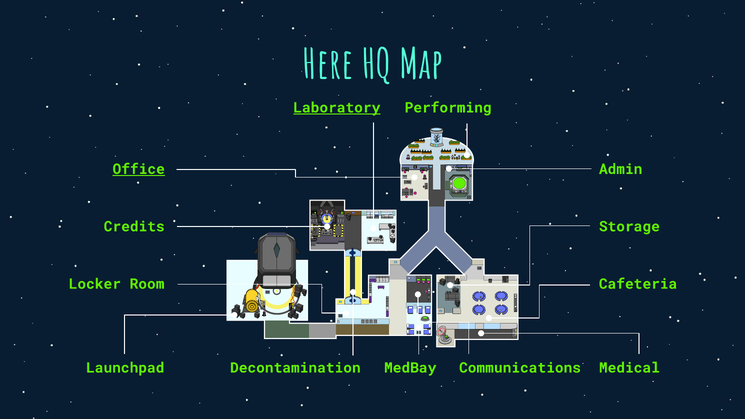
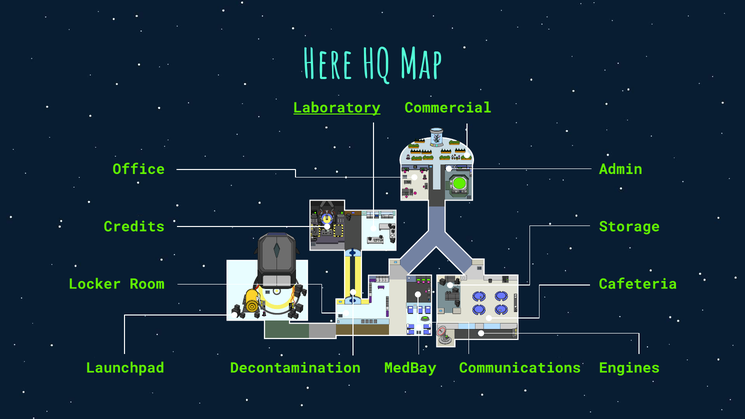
Performing: Performing -> Commercial (448, 108)
Office underline: present -> none (139, 169)
Medical: Medical -> Engines (629, 368)
